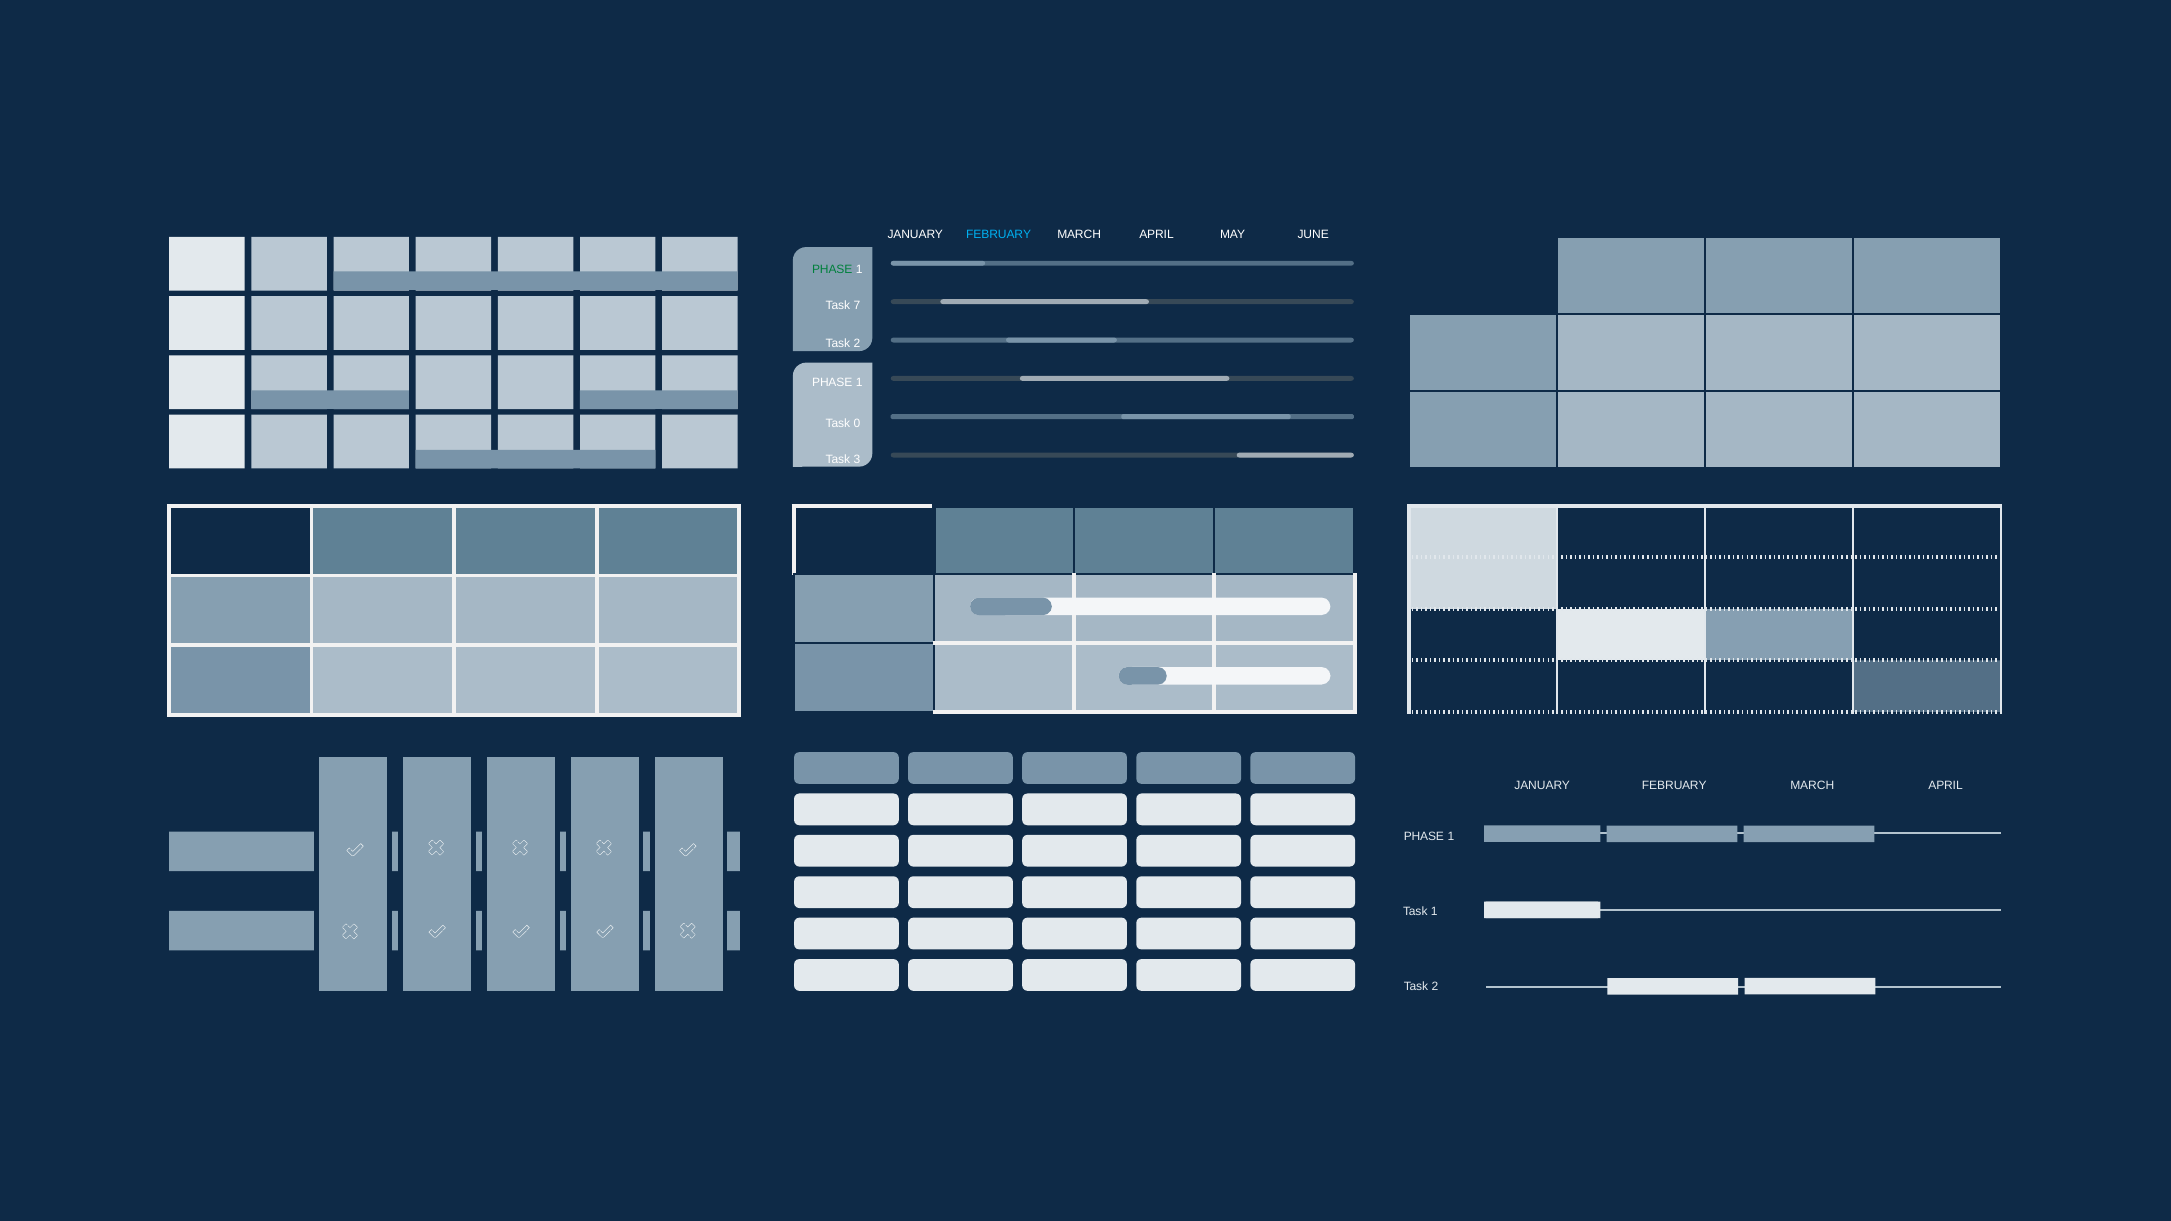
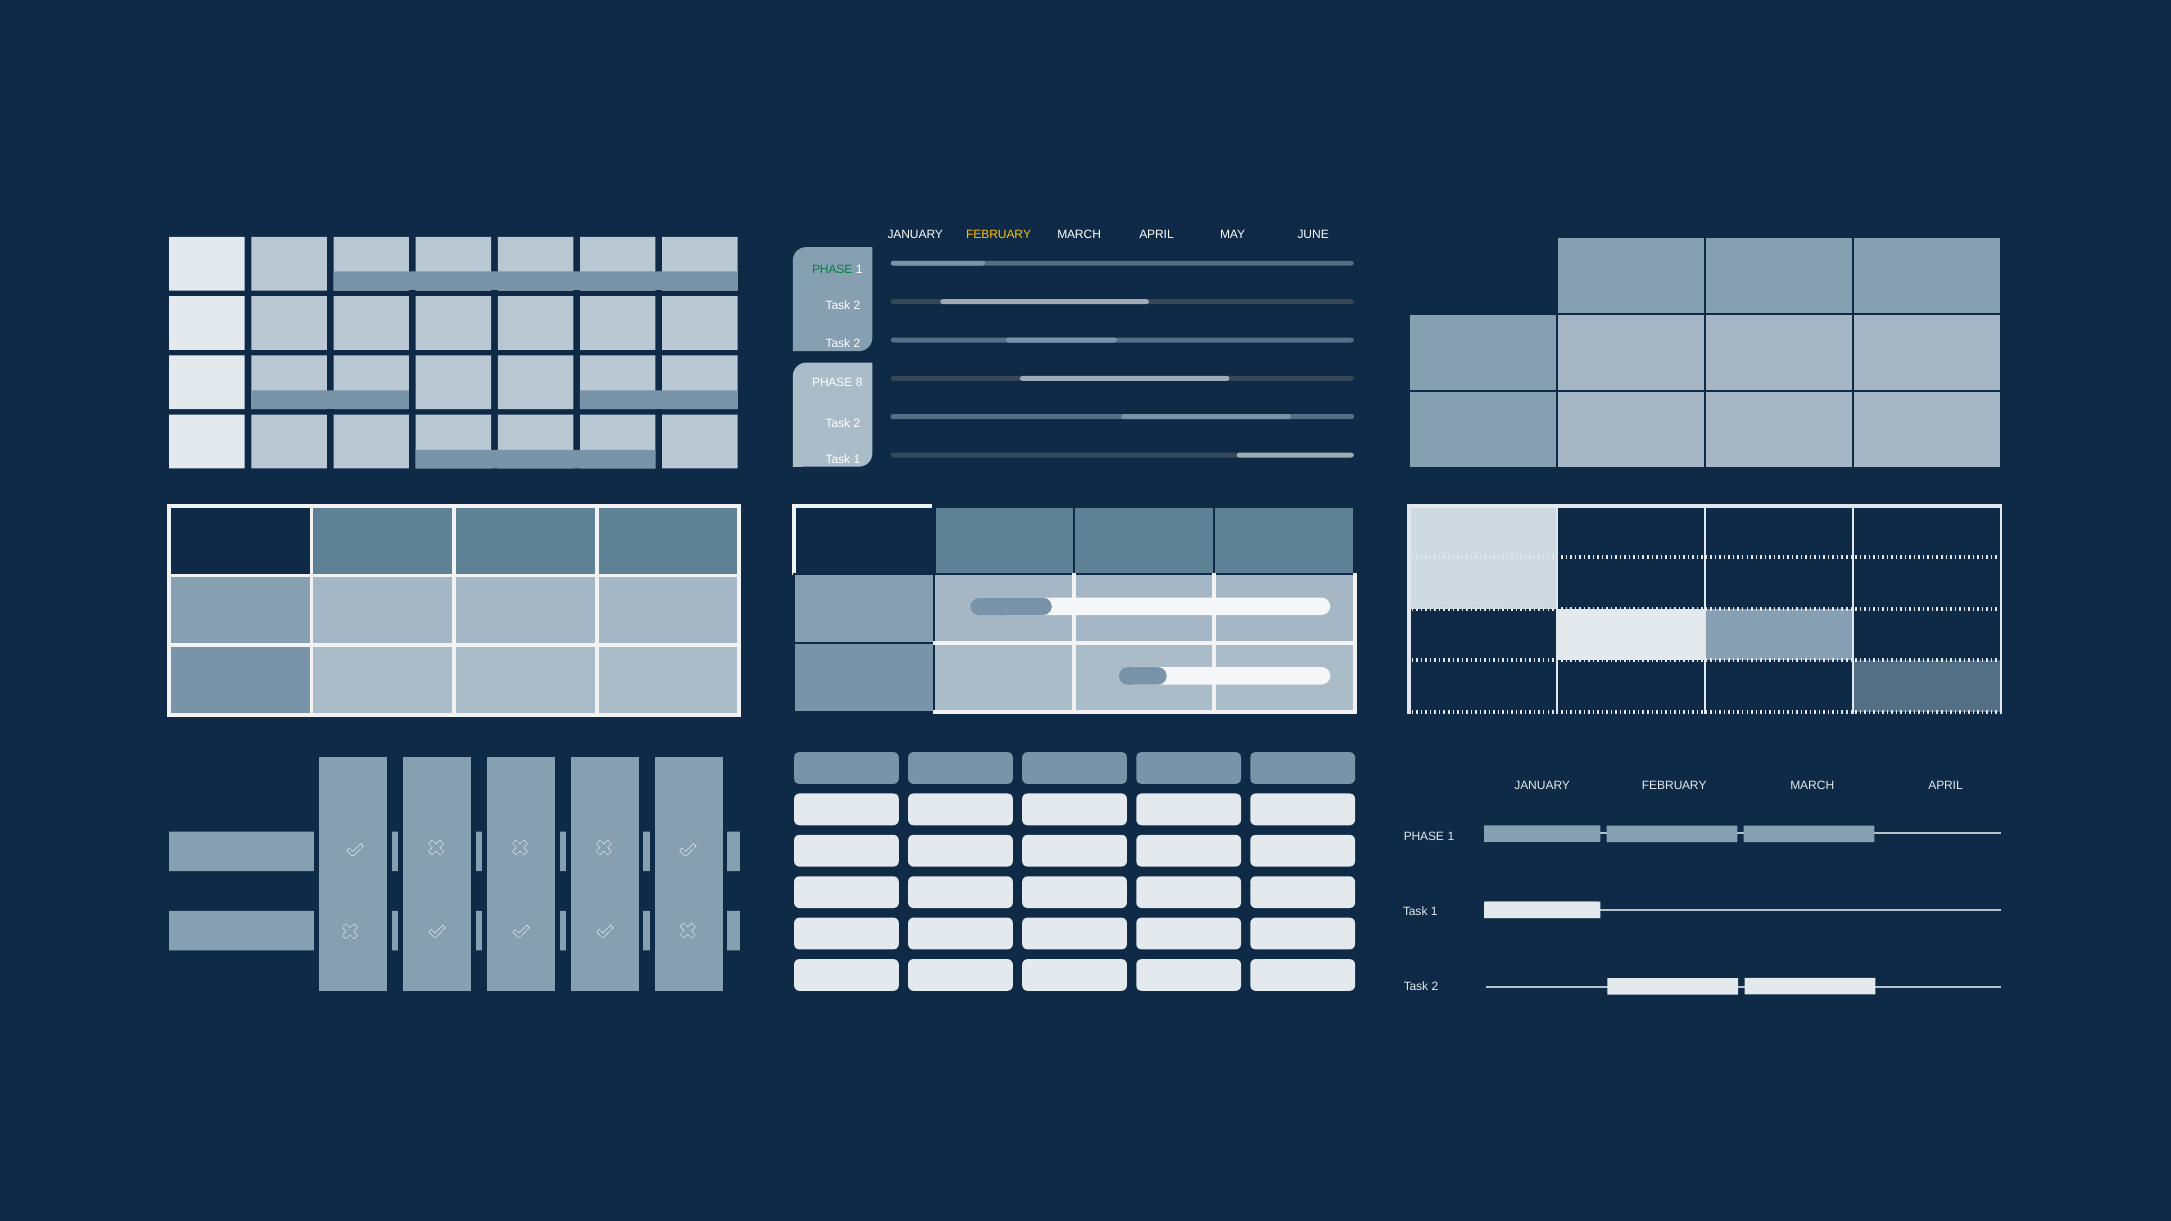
FEBRUARY colour: light blue -> yellow (999, 234)
7: 7 -> 2 (857, 306)
1: 1 -> 8 (859, 383)
0: 0 -> 2 (857, 424)
3: 3 -> 1 (857, 460)
